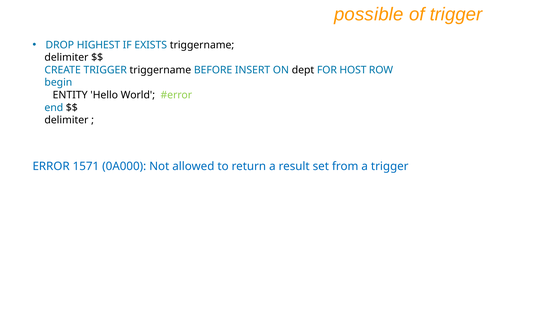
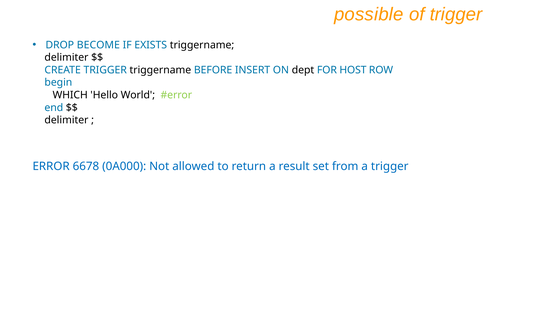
HIGHEST: HIGHEST -> BECOME (98, 45)
ENTITY: ENTITY -> WHICH (70, 95)
1571: 1571 -> 6678 (86, 166)
